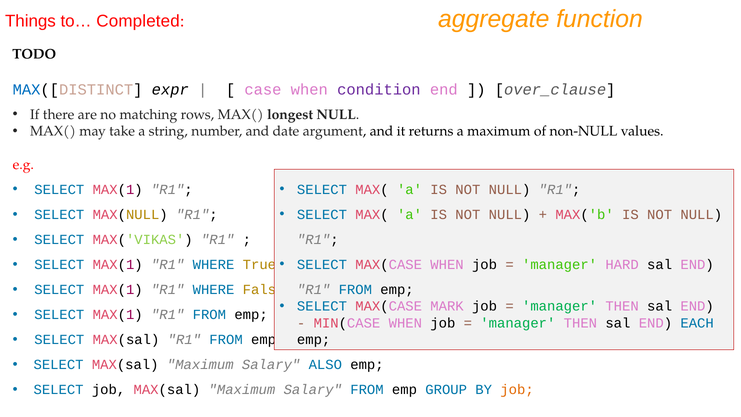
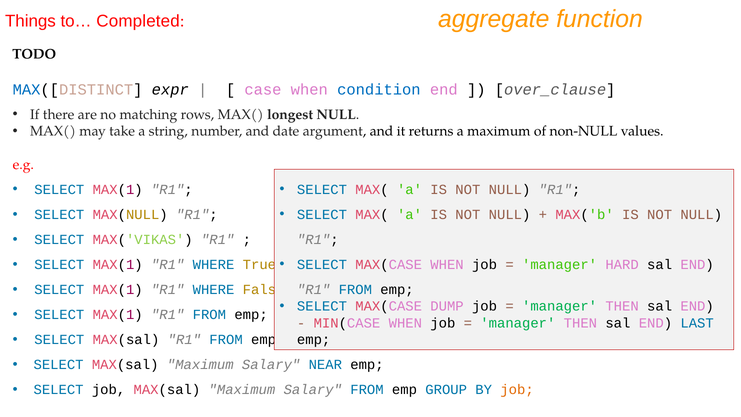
condition colour: purple -> blue (379, 90)
MARK: MARK -> DUMP (447, 306)
EACH: EACH -> LAST (697, 323)
ALSO: ALSO -> NEAR (325, 365)
